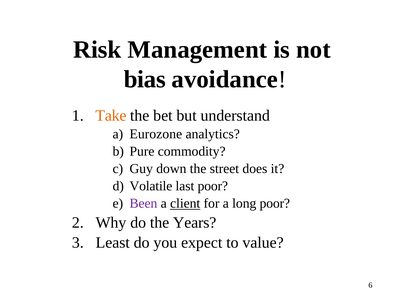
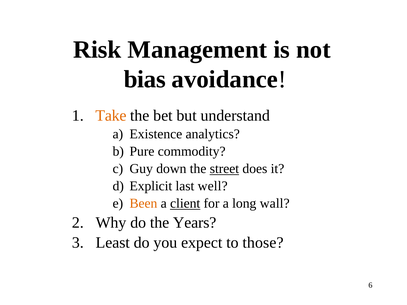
Eurozone: Eurozone -> Existence (156, 134)
street underline: none -> present (224, 169)
Volatile: Volatile -> Explicit (151, 186)
last poor: poor -> well (213, 186)
Been colour: purple -> orange (143, 204)
long poor: poor -> wall (275, 204)
value: value -> those (263, 243)
